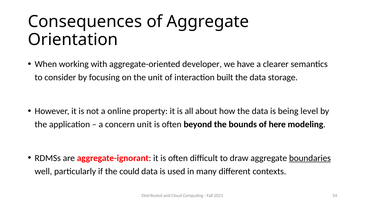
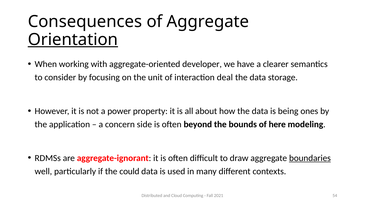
Orientation underline: none -> present (73, 40)
built: built -> deal (225, 77)
online: online -> power (119, 111)
level: level -> ones (309, 111)
concern unit: unit -> side (144, 124)
